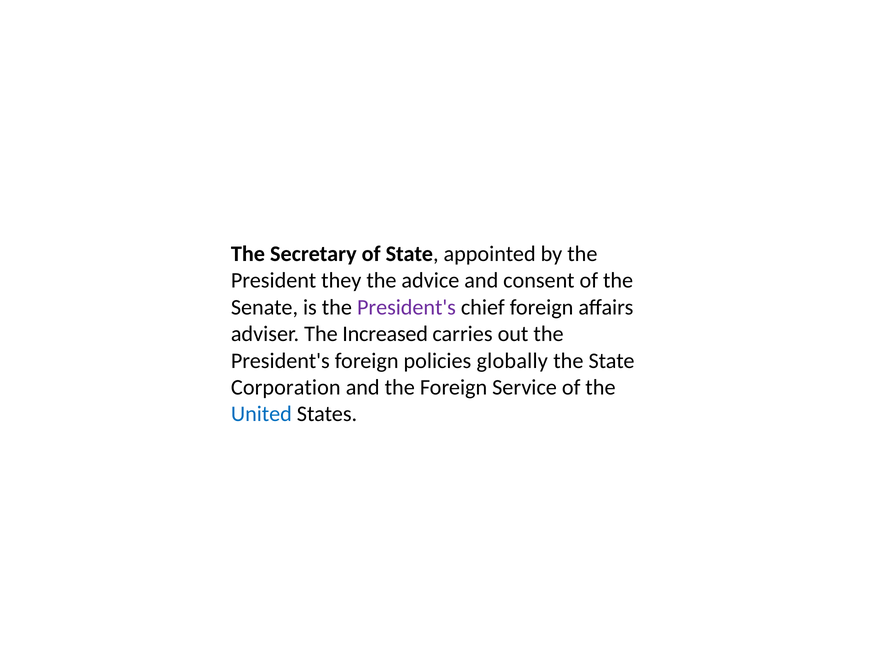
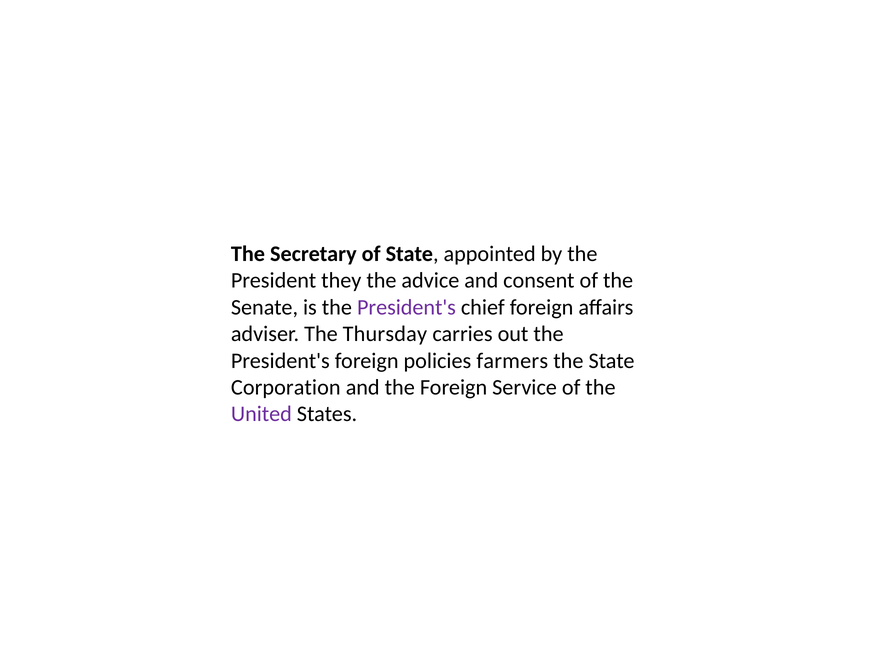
Increased: Increased -> Thursday (385, 334)
globally: globally -> farmers (512, 361)
United colour: blue -> purple (261, 414)
